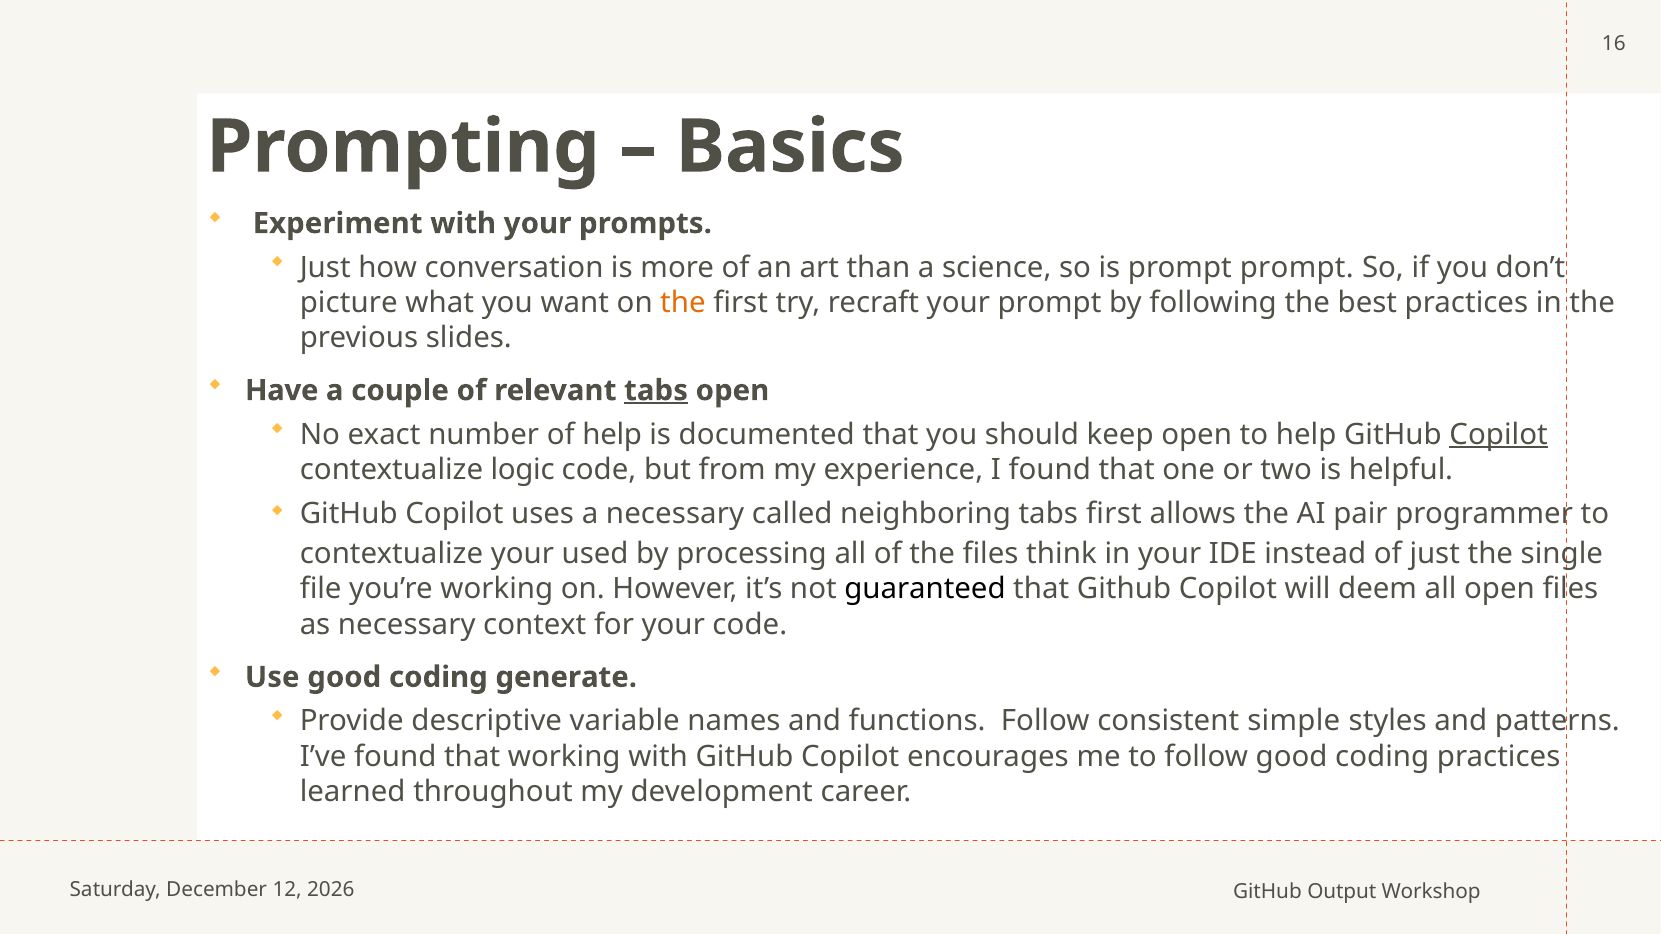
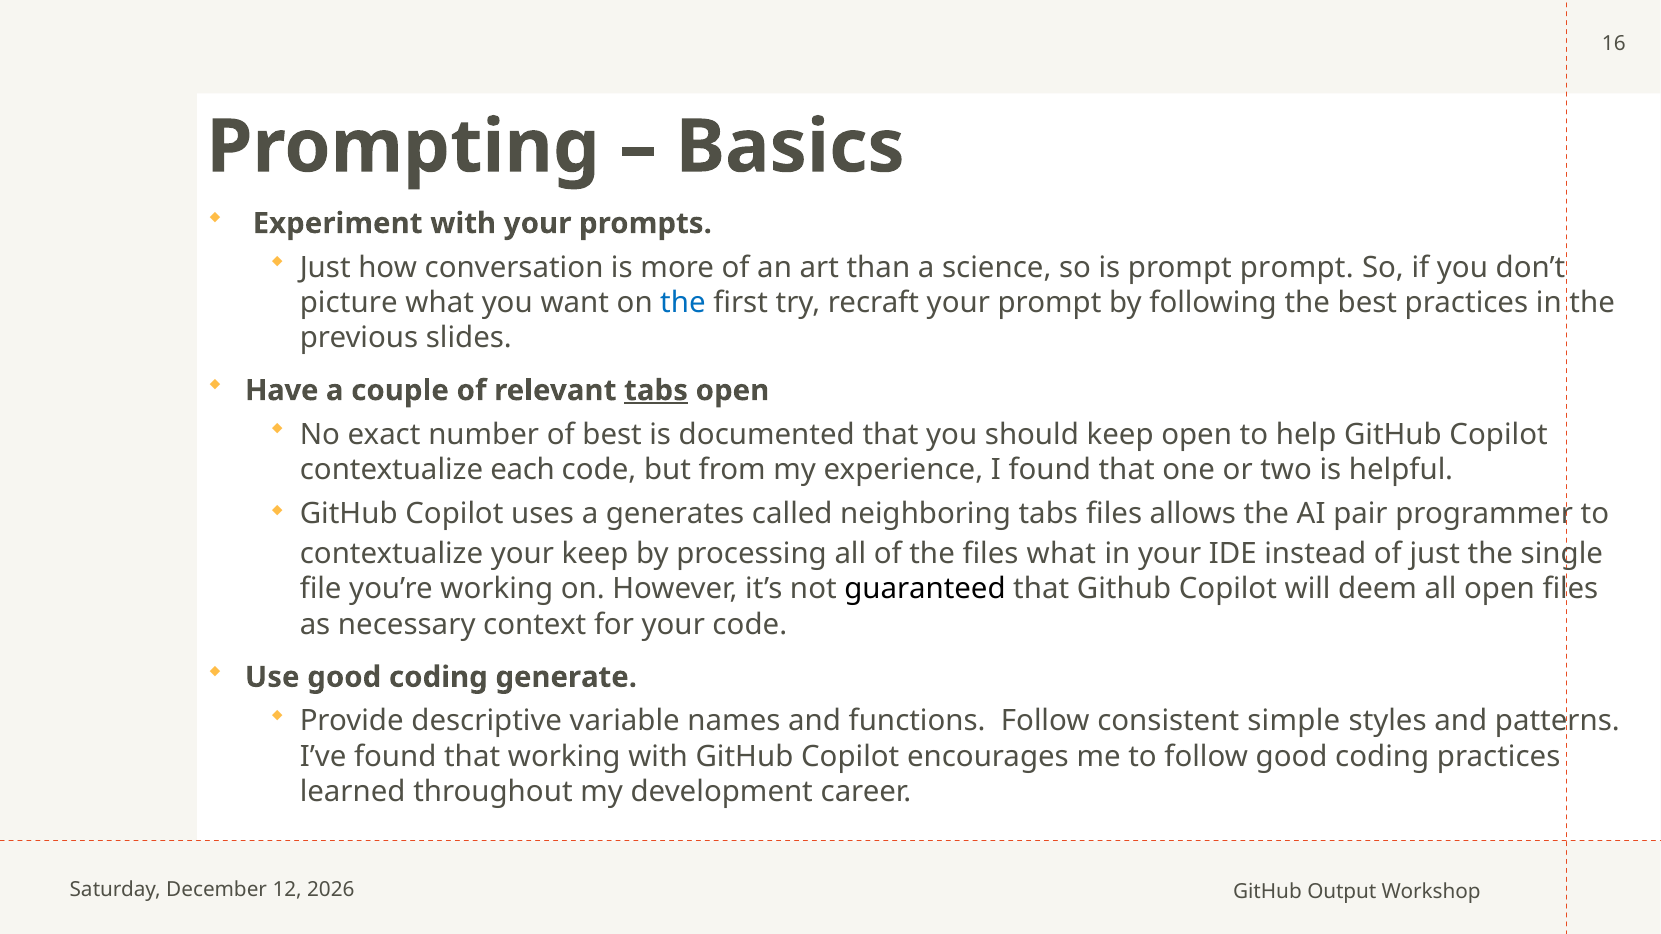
the colour: orange -> blue (683, 303)
of help: help -> best (612, 435)
Copilot underline: present -> none (1499, 435)
logic: logic -> each (523, 470)
a necessary: necessary -> generates (675, 514)
tabs first: first -> files (1114, 514)
your used: used -> keep (595, 554)
files think: think -> what (1061, 554)
